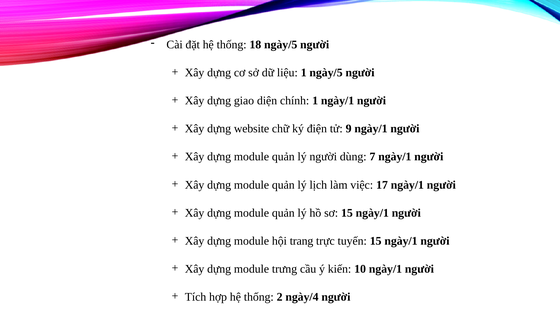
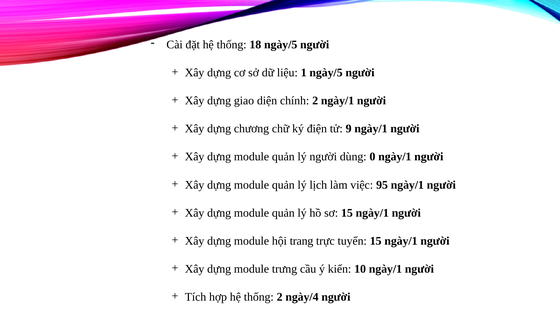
chính 1: 1 -> 2 (315, 101)
website: website -> chương (252, 129)
7: 7 -> 0 (372, 157)
17: 17 -> 95 (382, 185)
